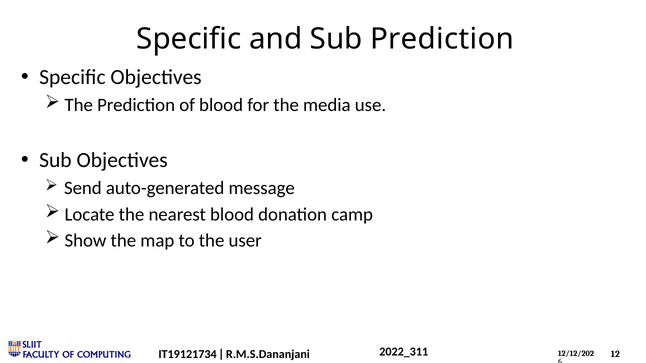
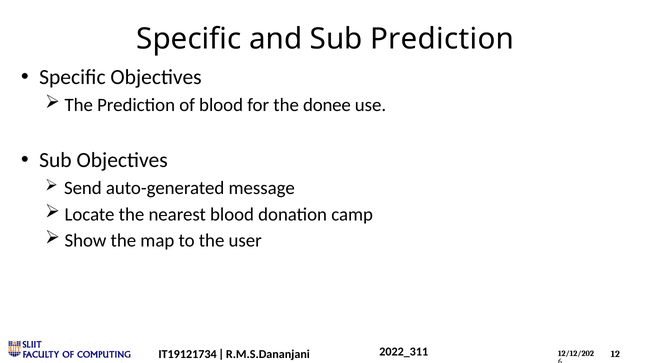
media: media -> donee (327, 105)
